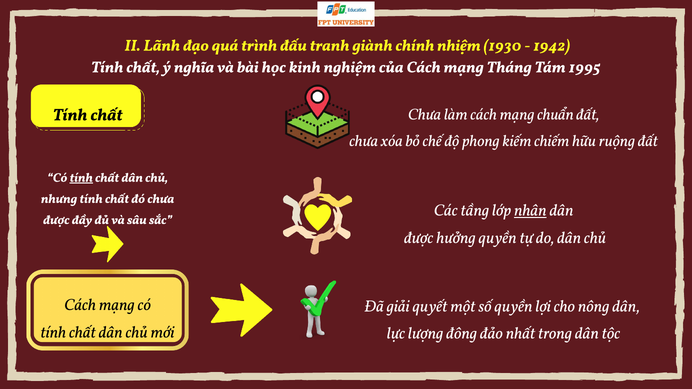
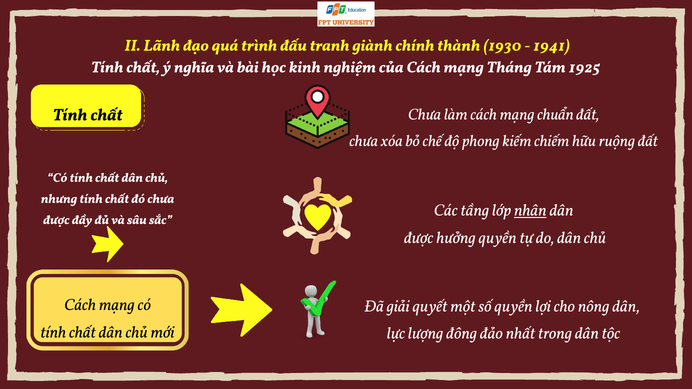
nhiệm: nhiệm -> thành (459, 45)
1942: 1942 -> 1941 (552, 45)
1995: 1995 -> 1925 (584, 67)
tính underline: present -> none (81, 178)
